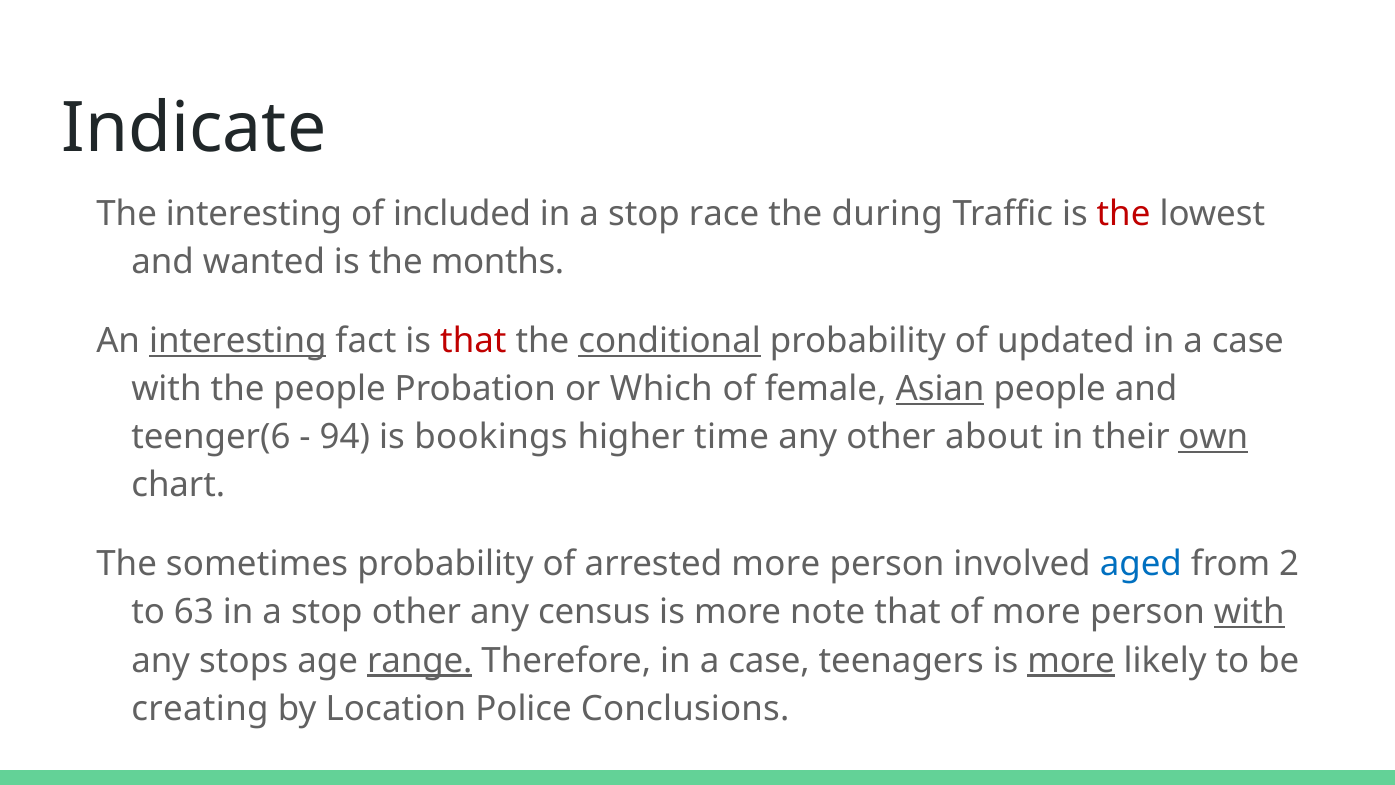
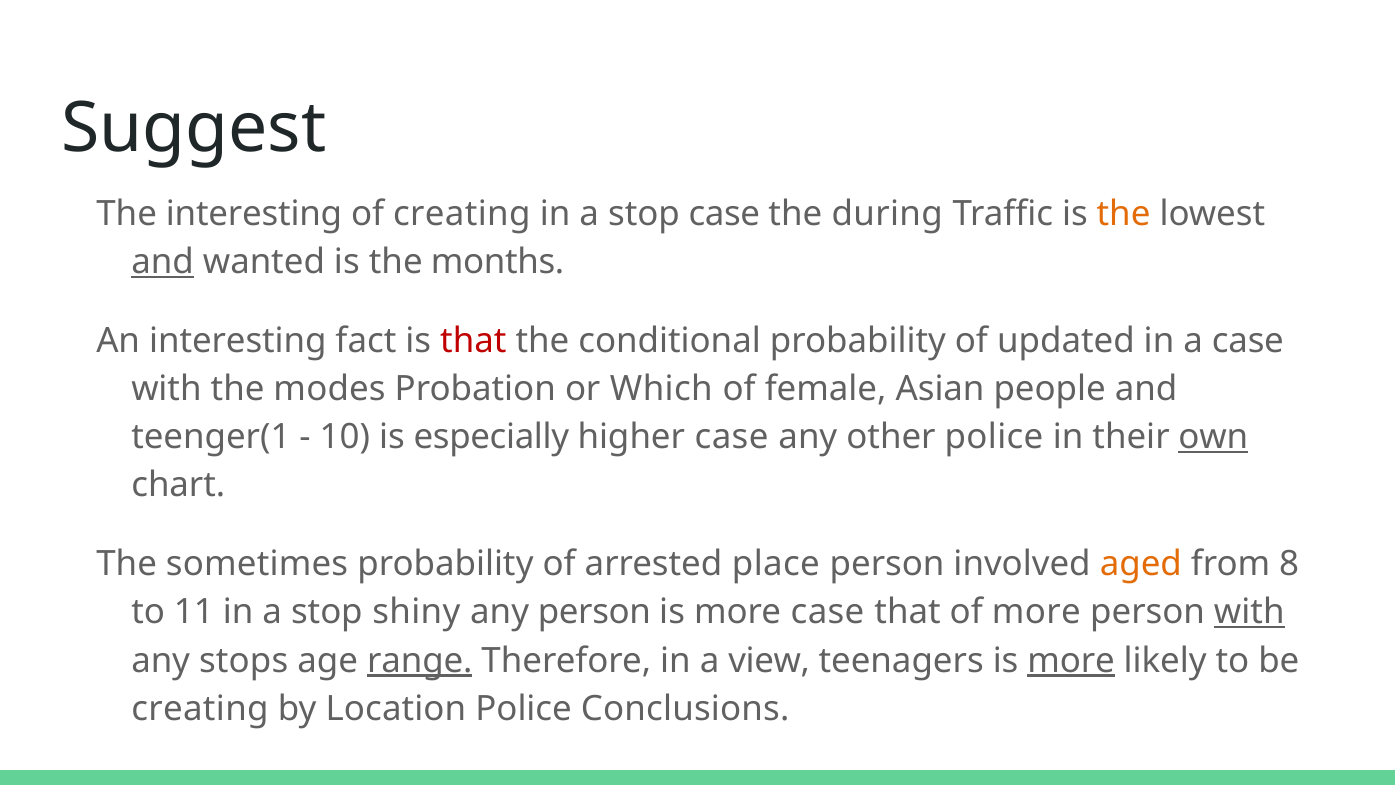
Indicate: Indicate -> Suggest (194, 129)
of included: included -> creating (462, 213)
stop race: race -> case (724, 213)
the colour: red -> orange (1124, 213)
and underline: none -> present (162, 262)
interesting underline: present -> none (238, 341)
conditional underline: present -> none (670, 341)
the people: people -> modes (330, 389)
Asian underline: present -> none (940, 389)
teenger(6: teenger(6 -> teenger(1 (211, 437)
94: 94 -> 10 (345, 437)
bookings: bookings -> especially (491, 437)
higher time: time -> case (732, 437)
other about: about -> police (994, 437)
arrested more: more -> place (776, 564)
aged colour: blue -> orange (1141, 564)
2: 2 -> 8 (1289, 564)
63: 63 -> 11 (194, 612)
stop other: other -> shiny (416, 612)
any census: census -> person (594, 612)
more note: note -> case (828, 612)
Therefore in a case: case -> view (769, 660)
